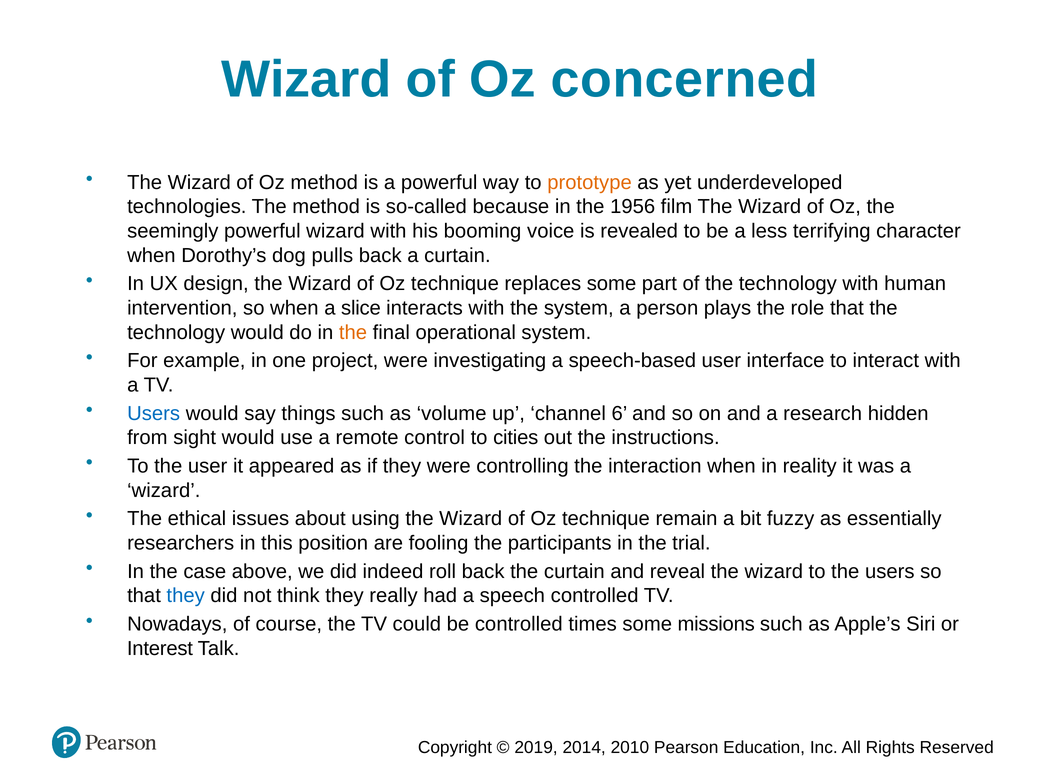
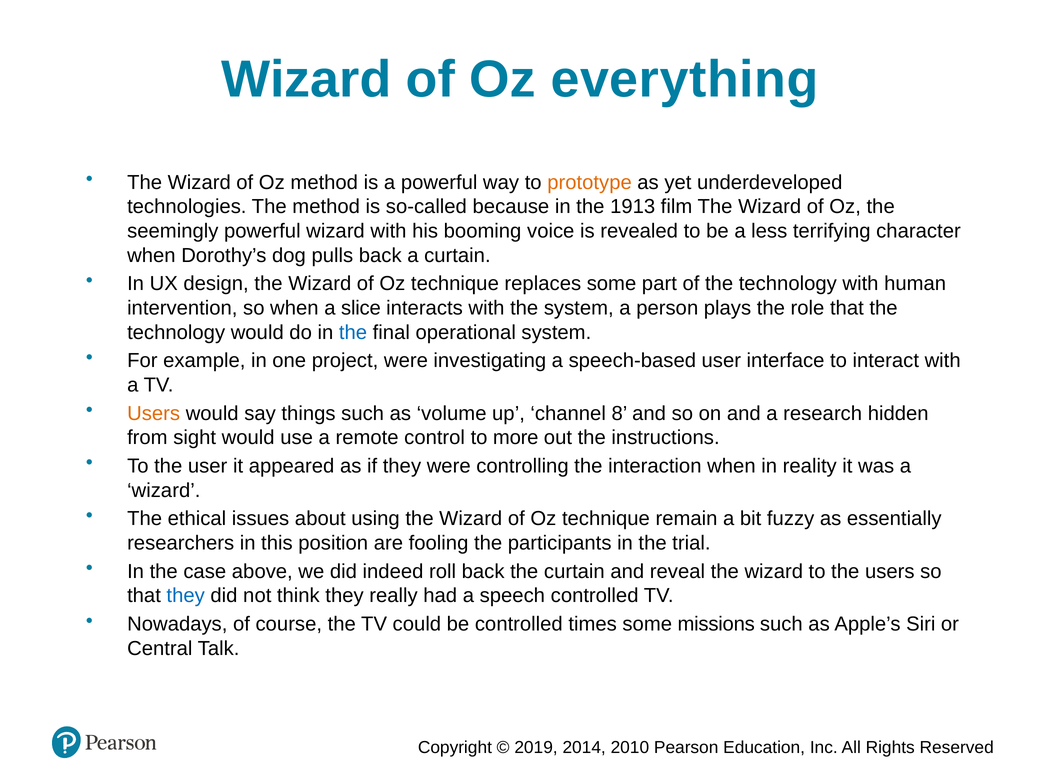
concerned: concerned -> everything (684, 79)
1956: 1956 -> 1913 (633, 207)
the colour: orange -> blue (353, 332)
Users colour: blue -> orange (154, 413)
6: 6 -> 8 (619, 413)
cities: cities -> more (516, 438)
Interest: Interest -> Central (160, 648)
